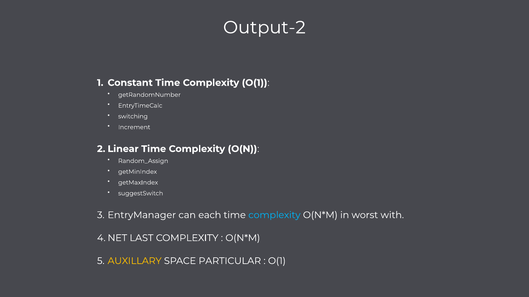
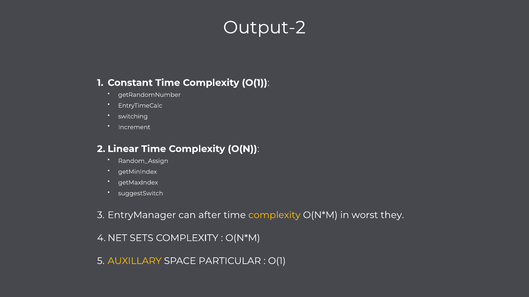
each: each -> after (210, 215)
complexity colour: light blue -> yellow (274, 215)
with: with -> they (392, 215)
LAST: LAST -> SETS (141, 238)
